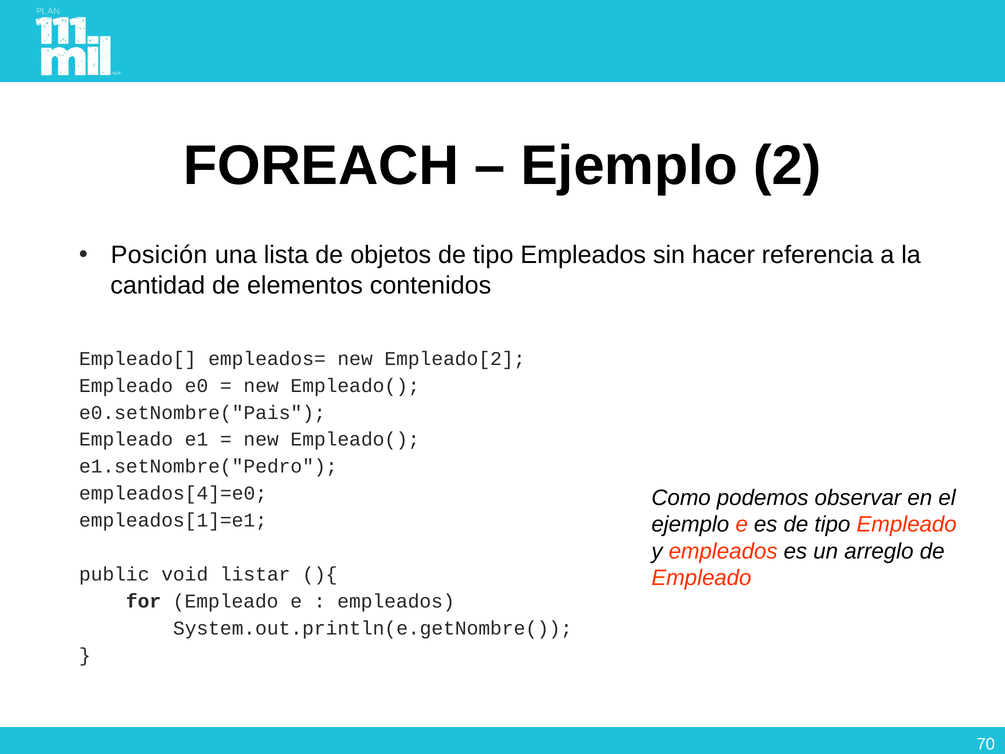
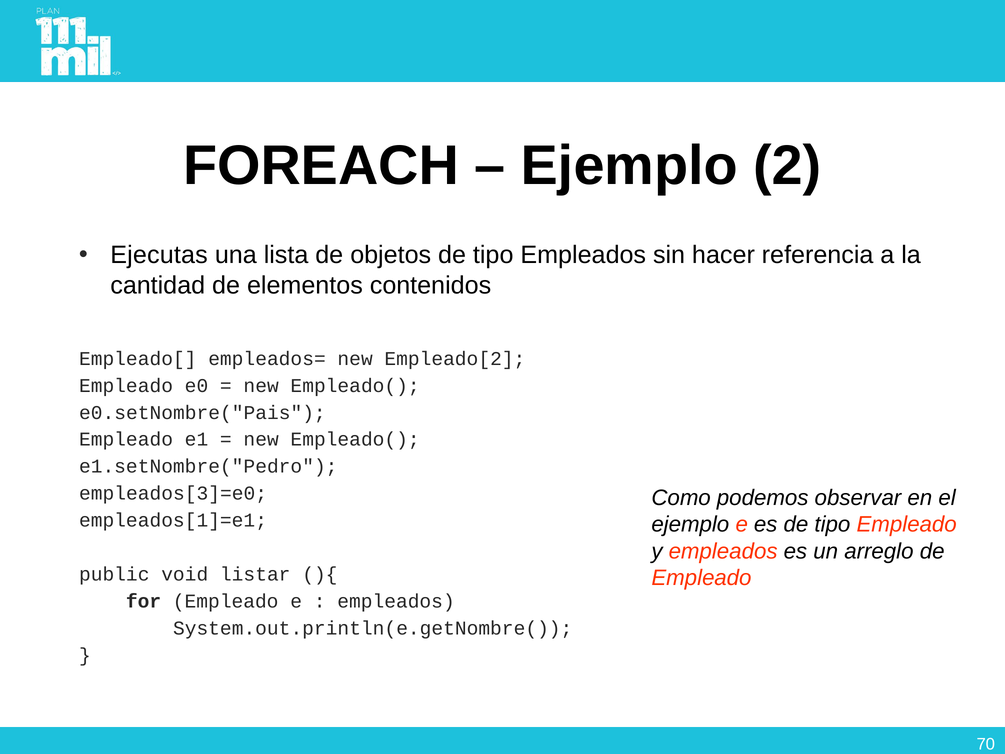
Posición: Posición -> Ejecutas (159, 255)
empleados[4]=e0: empleados[4]=e0 -> empleados[3]=e0 (173, 493)
